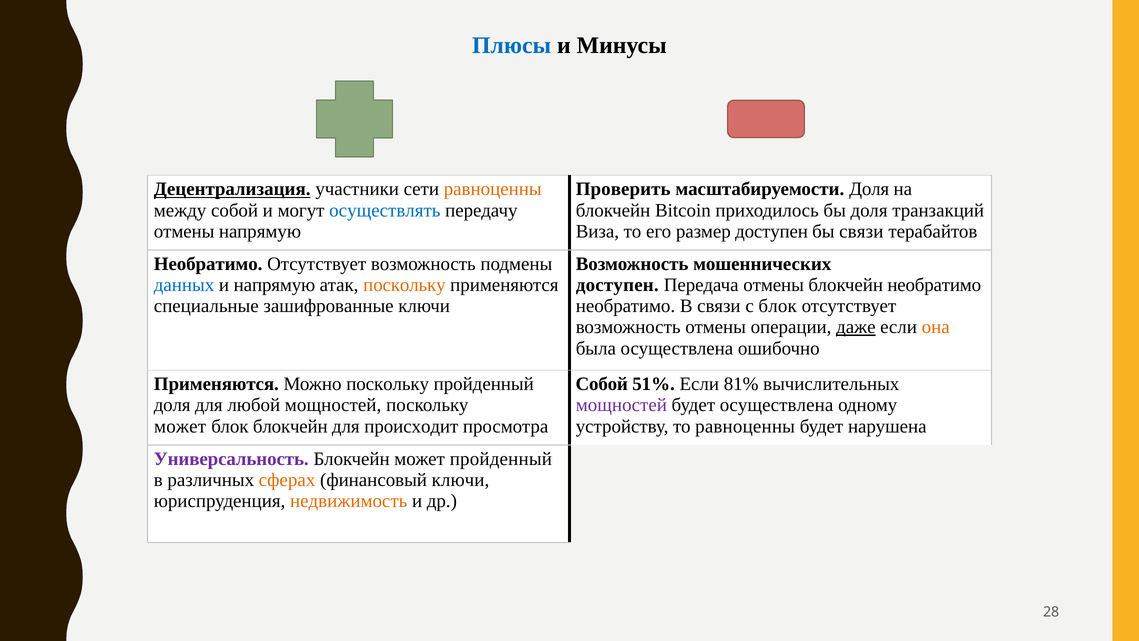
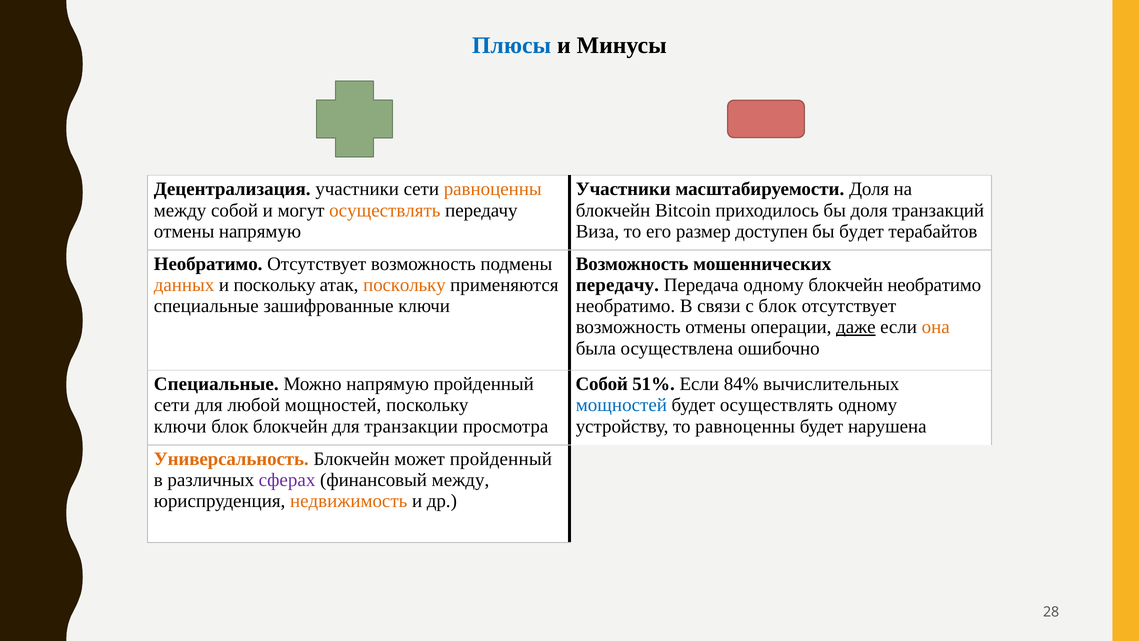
Децентрализация underline: present -> none (232, 189)
Проверить: Проверить -> Участники (623, 189)
осуществлять colour: blue -> orange (385, 210)
бы связи: связи -> будет (862, 231)
данных colour: blue -> orange (184, 285)
и напрямую: напрямую -> поскольку (275, 285)
доступен: доступен -> передачу (617, 285)
Передача отмены: отмены -> одному (774, 285)
Применяются: Применяются -> Специальные (216, 384)
Можно поскольку: поскольку -> напрямую (388, 384)
81%: 81% -> 84% (741, 384)
доля: доля -> сети (172, 405)
мощностей colour: purple -> blue (621, 405)
будет осуществлена: осуществлена -> осуществлять (777, 405)
может: может -> ключи (180, 426)
происходит: происходит -> транзакции (411, 426)
Универсальность colour: purple -> orange (231, 459)
сферах colour: orange -> purple (287, 480)
финансовый ключи: ключи -> между (461, 480)
